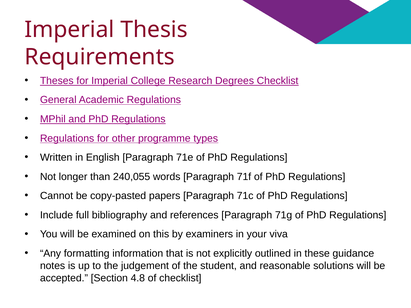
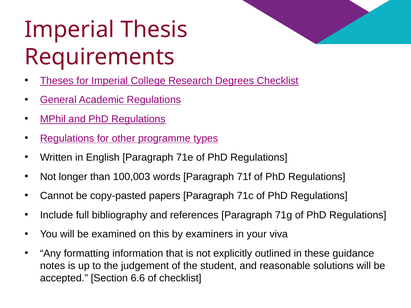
240,055: 240,055 -> 100,003 (132, 177)
4.8: 4.8 -> 6.6 (138, 278)
